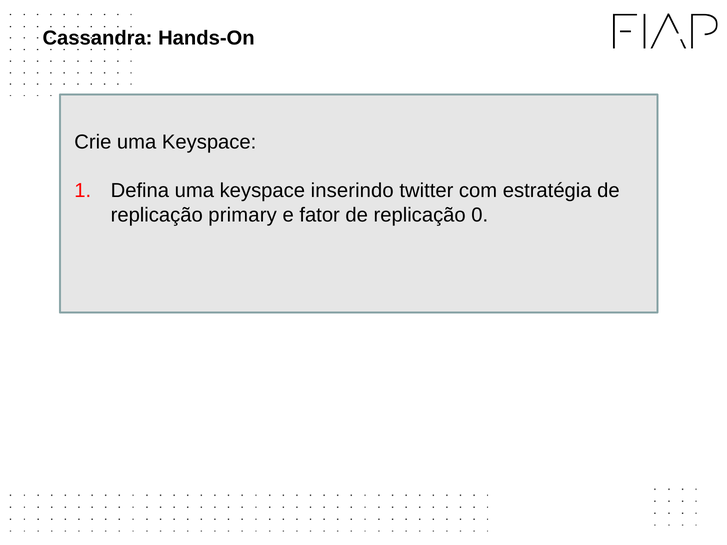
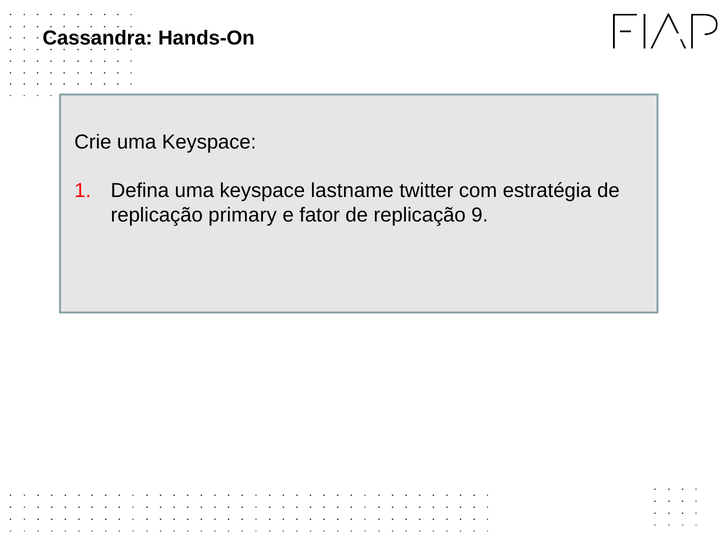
inserindo: inserindo -> lastname (352, 191)
0: 0 -> 9 (480, 215)
